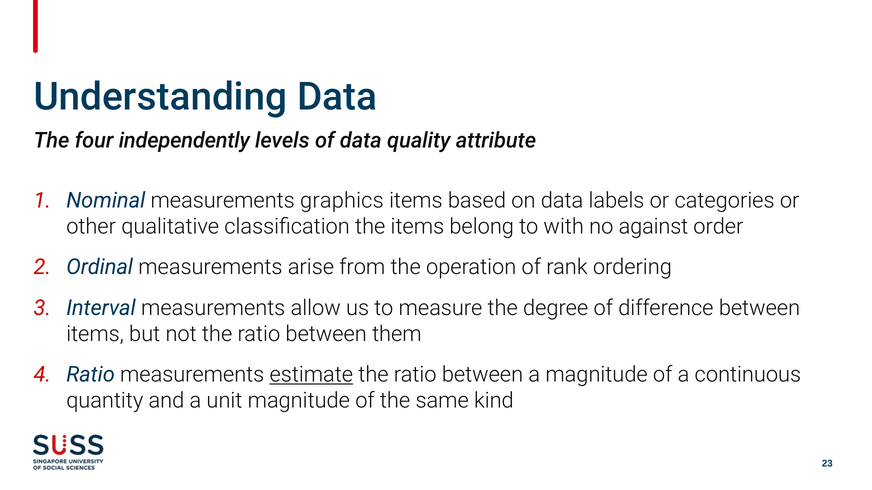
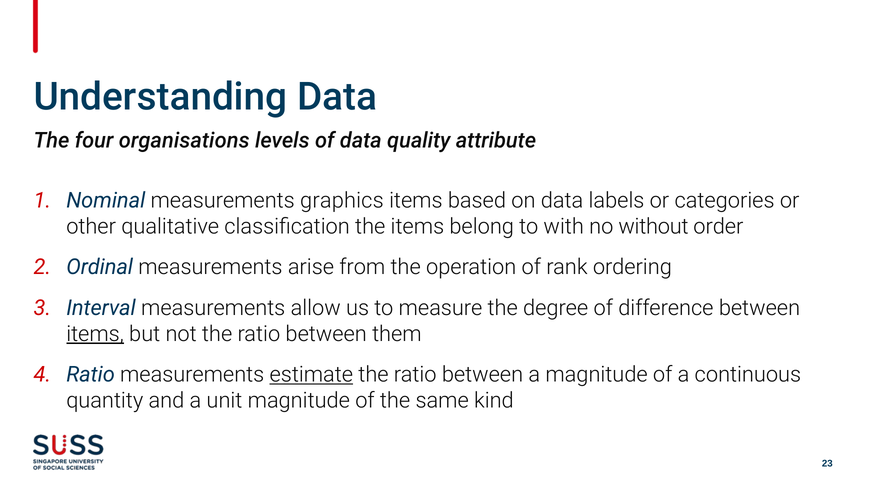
independently: independently -> organisations (184, 141)
against: against -> without (653, 227)
items underline: none -> present (95, 334)
